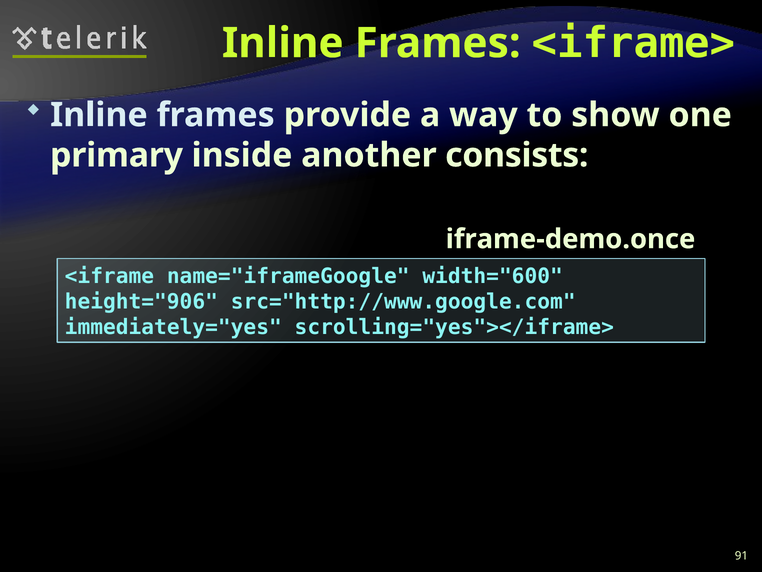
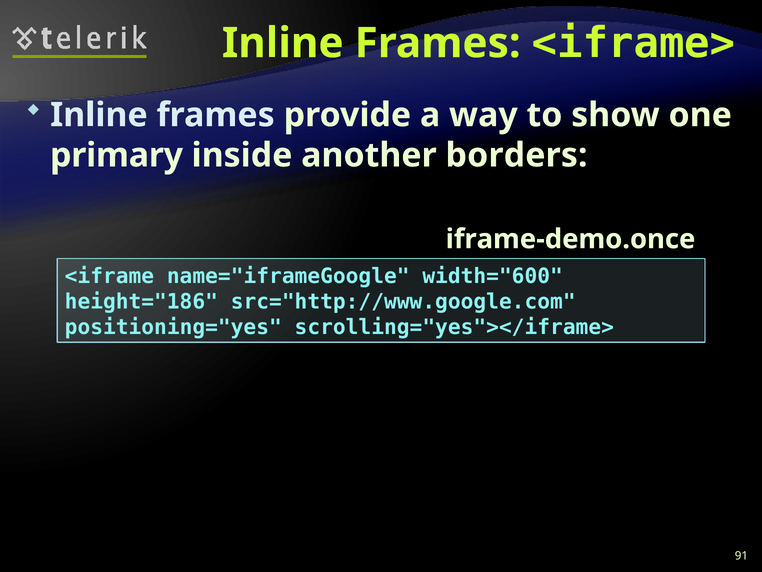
consists: consists -> borders (517, 155)
height="906: height="906 -> height="186 (141, 302)
immediately="yes: immediately="yes -> positioning="yes (173, 327)
